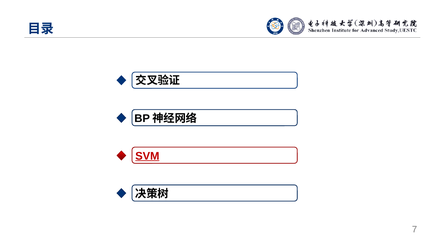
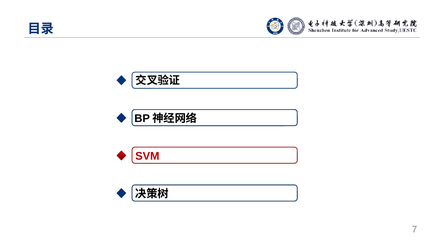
SVM underline: present -> none (147, 156)
